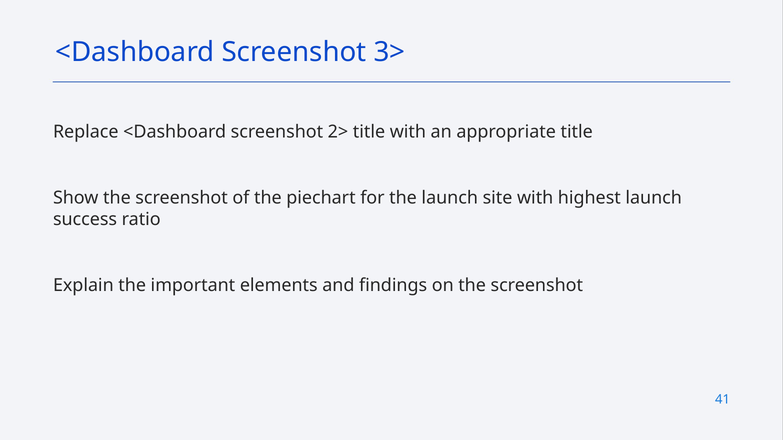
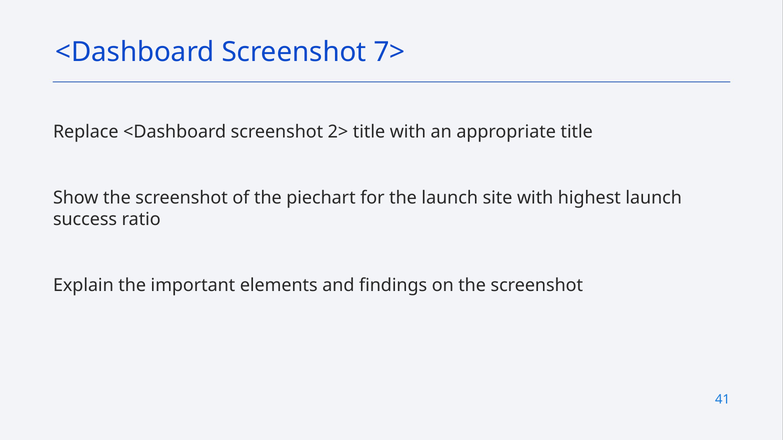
3>: 3> -> 7> (389, 52)
